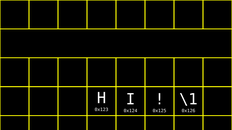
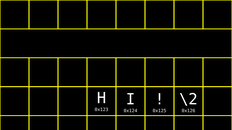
\1: \1 -> \2 (189, 100)
